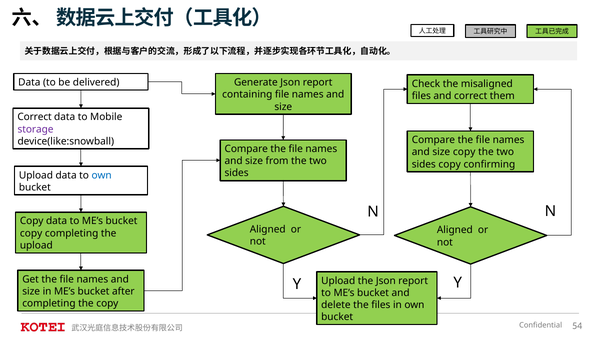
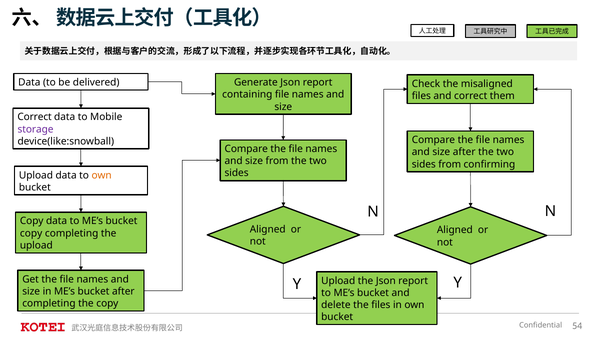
copy: copy -> after (464, 152)
sides copy: copy -> from (450, 164)
own colour: blue -> orange (102, 175)
